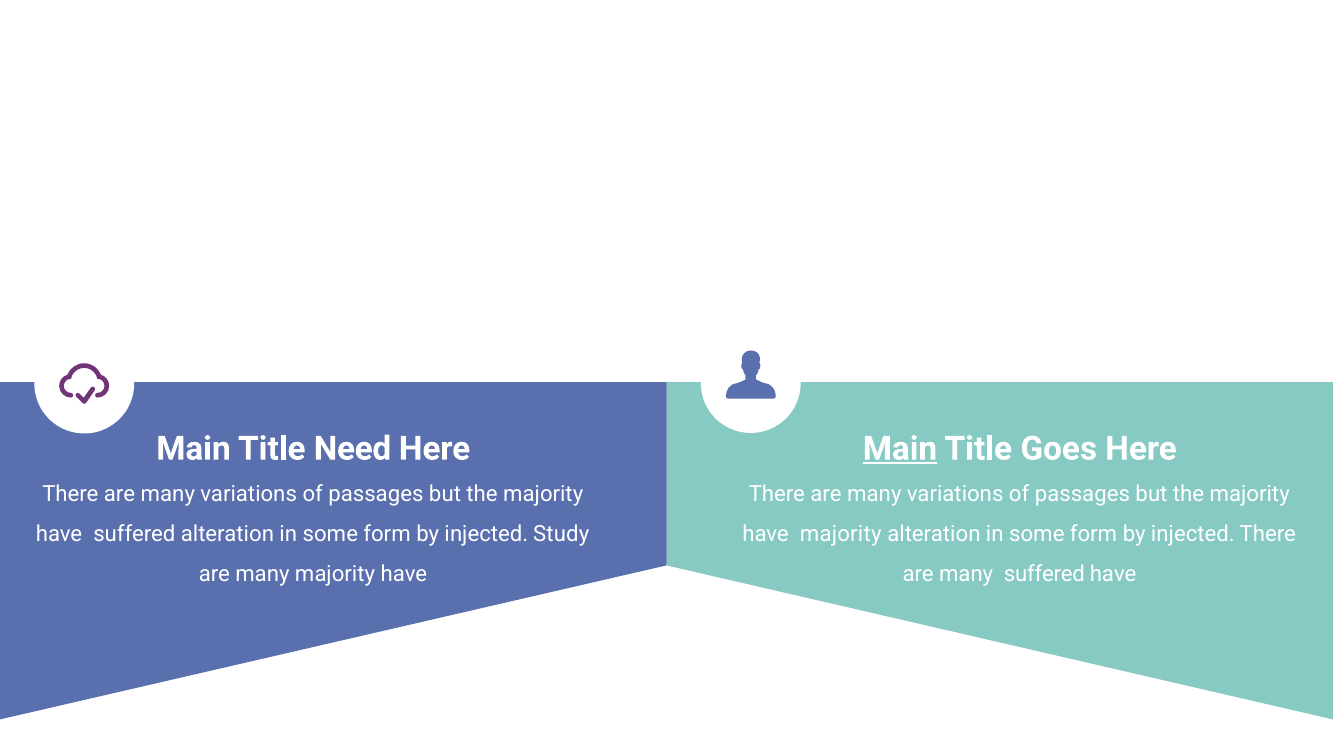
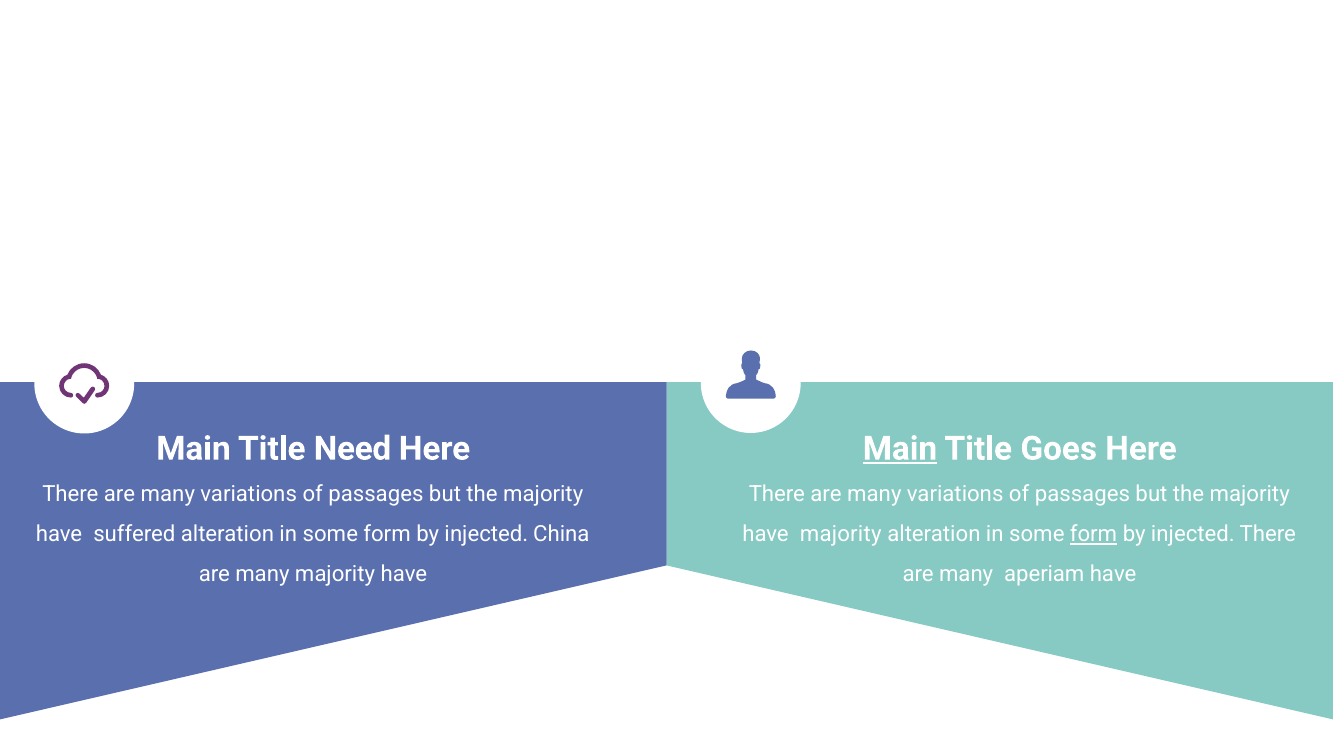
Study: Study -> China (561, 534)
form underline: none -> present (1094, 534)
many suffered: suffered -> aperiam (1044, 574)
